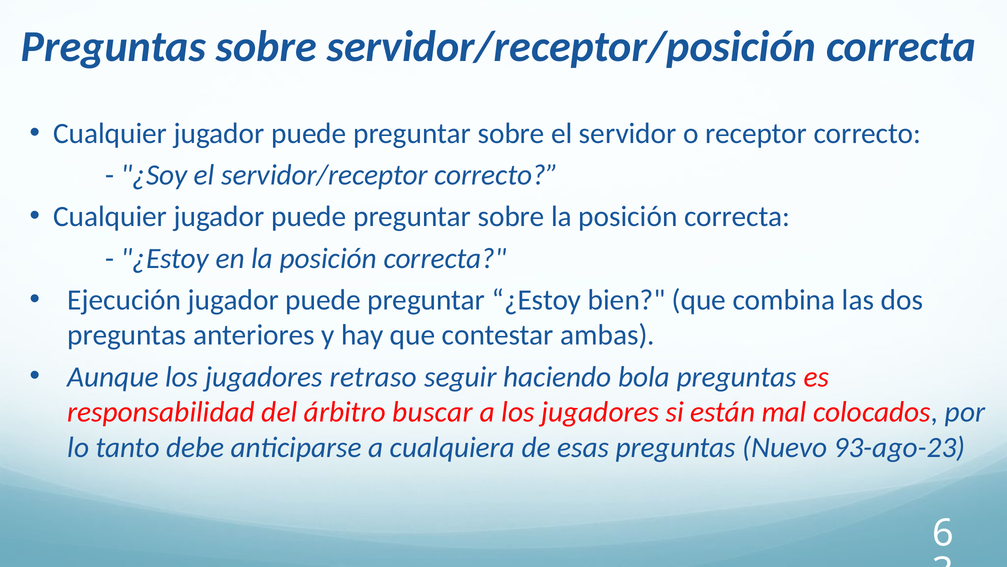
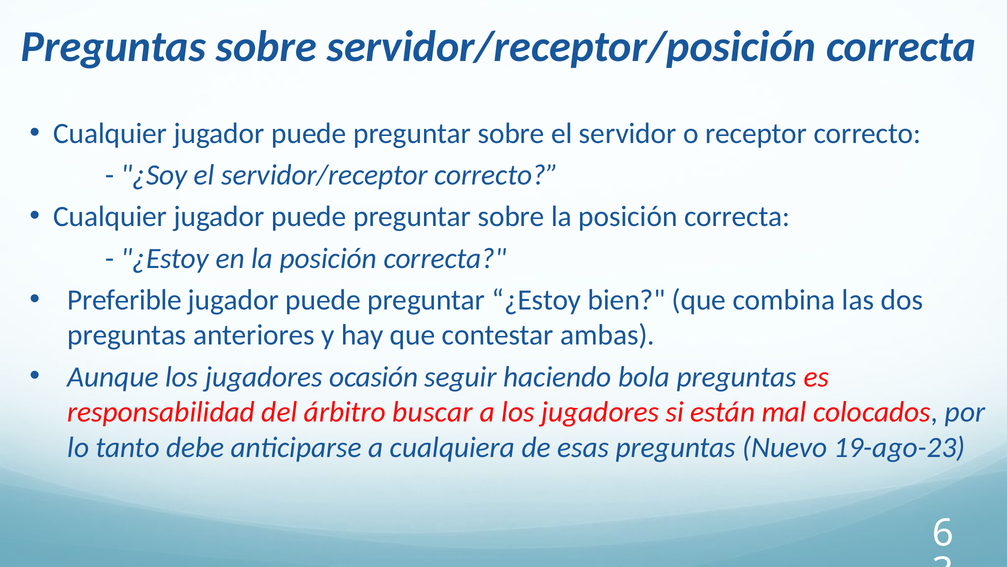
Ejecución: Ejecución -> Preferible (125, 300)
retraso: retraso -> ocasión (374, 376)
93-ago-23: 93-ago-23 -> 19-ago-23 (900, 447)
